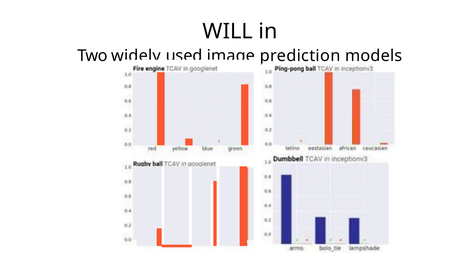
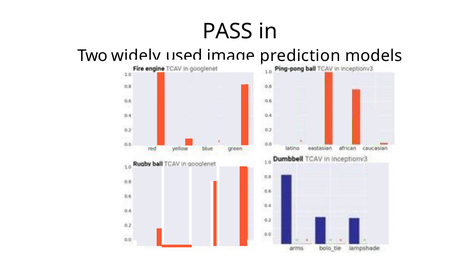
WILL: WILL -> PASS (228, 31)
